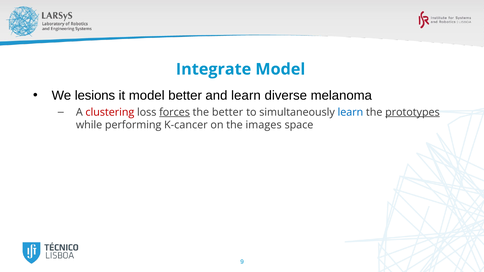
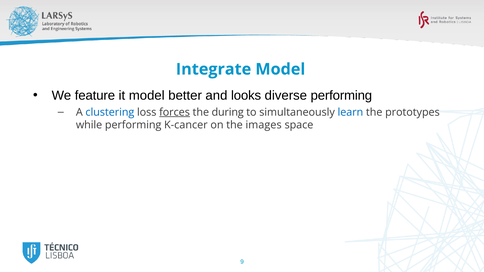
lesions: lesions -> feature (95, 96)
and learn: learn -> looks (246, 96)
diverse melanoma: melanoma -> performing (341, 96)
clustering colour: red -> blue (110, 112)
the better: better -> during (228, 112)
prototypes underline: present -> none (412, 112)
